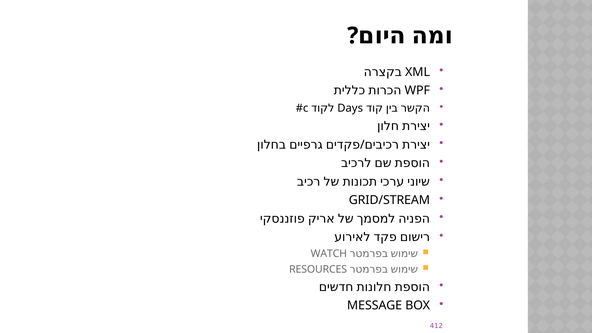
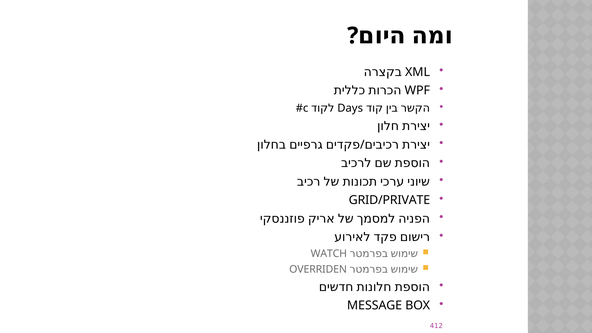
GRID/STREAM: GRID/STREAM -> GRID/PRIVATE (389, 200)
RESOURCES: RESOURCES -> OVERRIDEN (318, 269)
